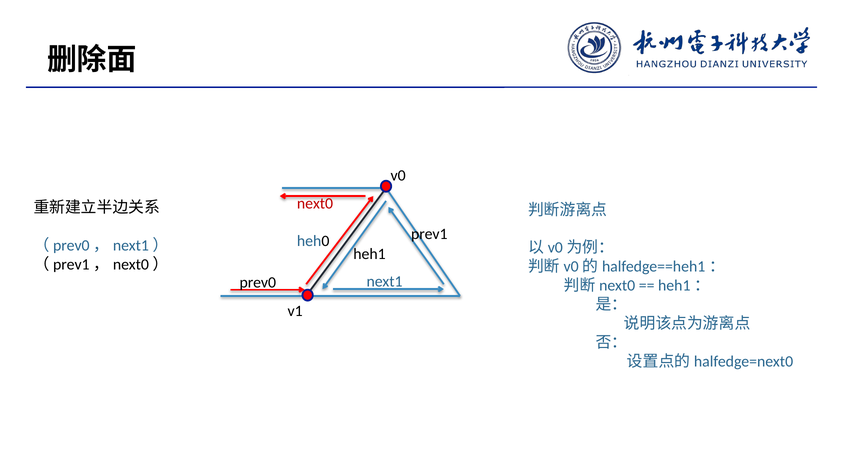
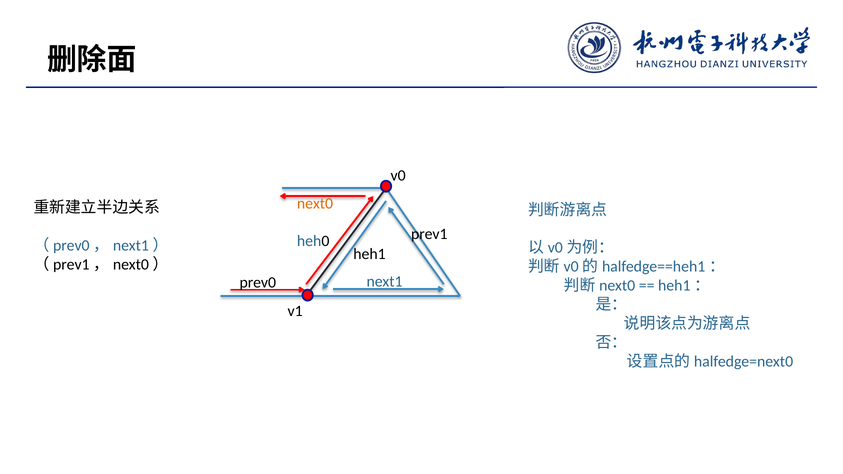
next0 colour: red -> orange (315, 204)
